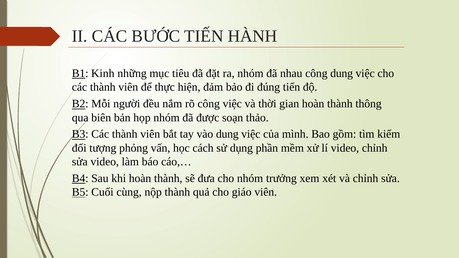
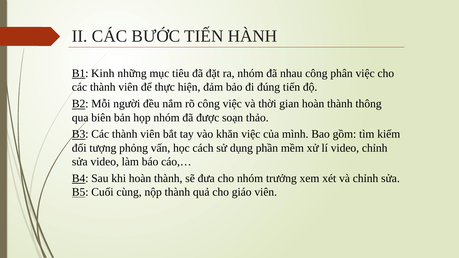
công dung: dung -> phân (342, 73)
vào dung: dung -> khăn (227, 134)
